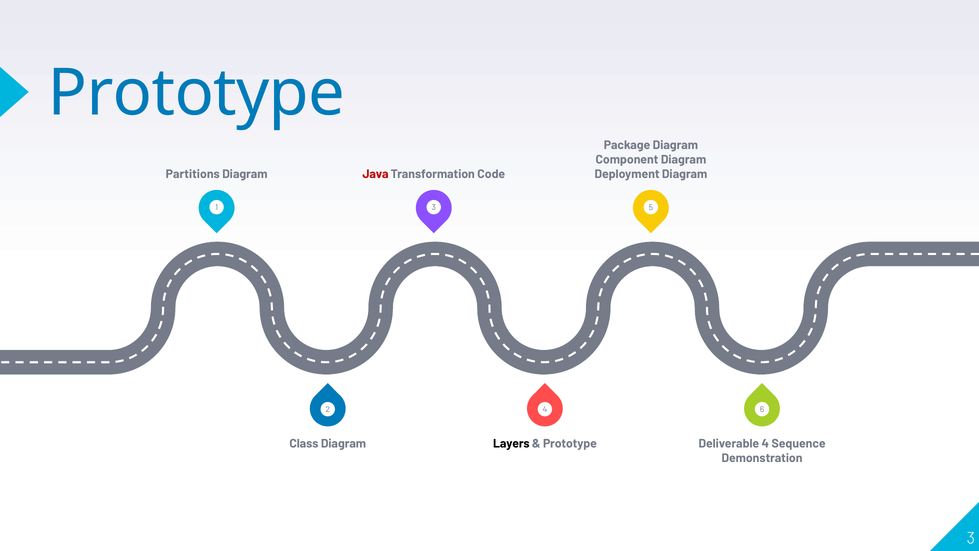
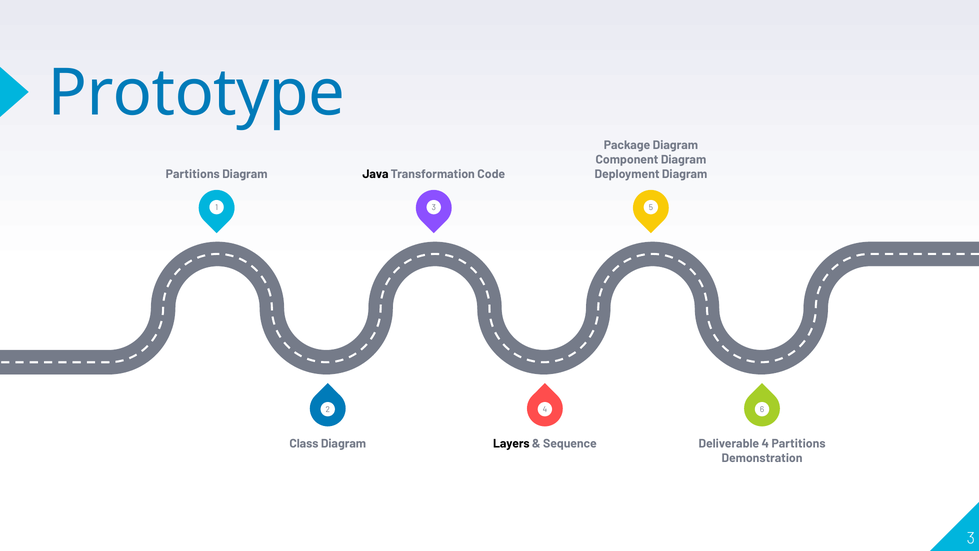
Java colour: red -> black (375, 174)
Prototype: Prototype -> Sequence (570, 443)
4 Sequence: Sequence -> Partitions (799, 443)
